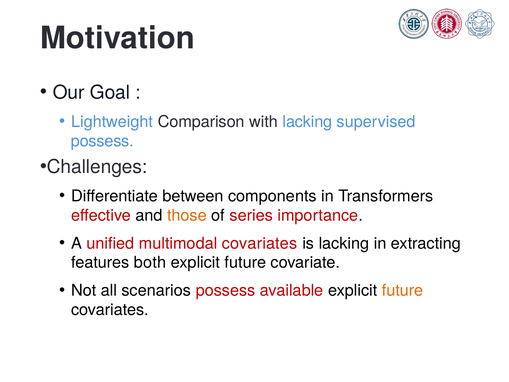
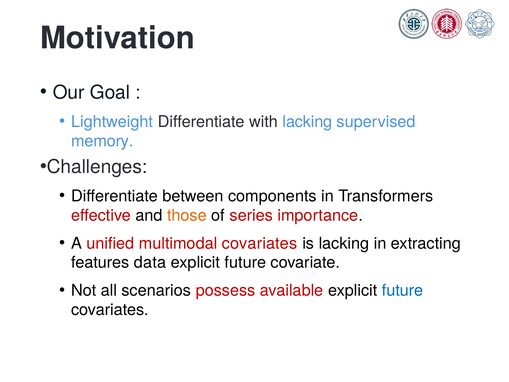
Lightweight Comparison: Comparison -> Differentiate (201, 122)
possess: possess -> memory (102, 141)
both: both -> data (150, 262)
future colour: orange -> blue (403, 290)
